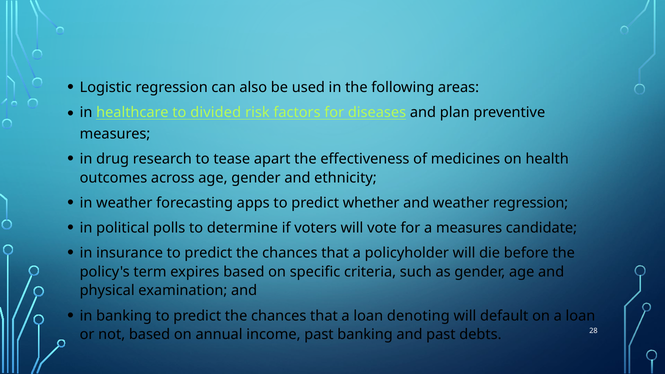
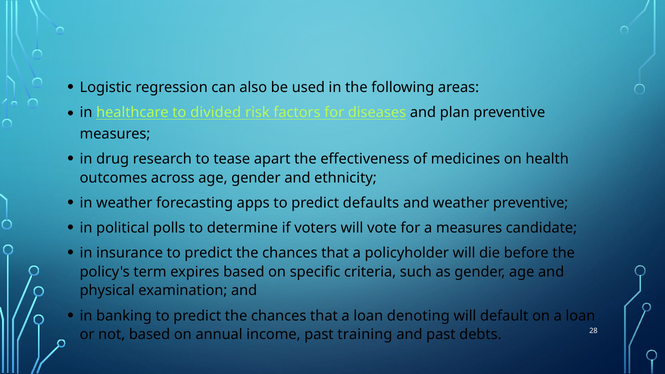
whether: whether -> defaults (371, 203)
weather regression: regression -> preventive (531, 203)
past banking: banking -> training (365, 335)
